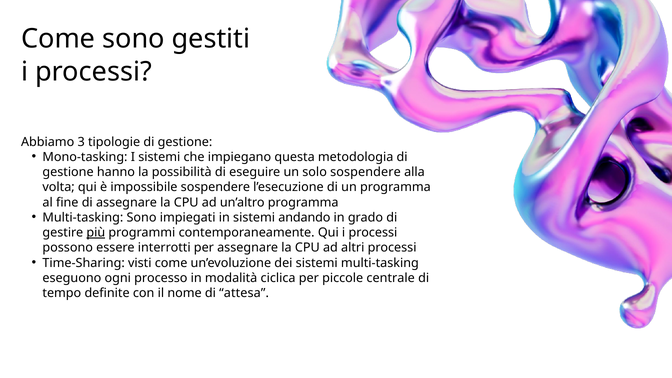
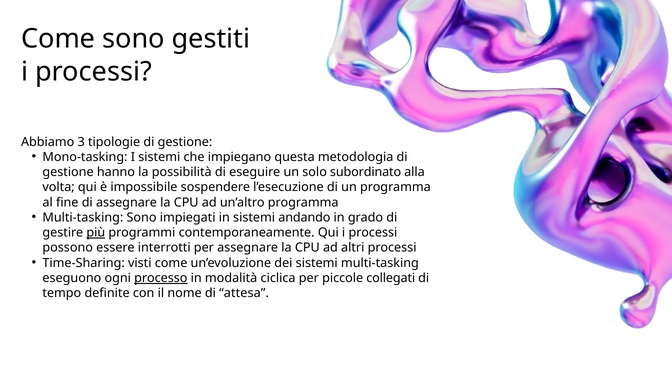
solo sospendere: sospendere -> subordinato (366, 172)
processo underline: none -> present (161, 278)
centrale: centrale -> collegati (391, 278)
